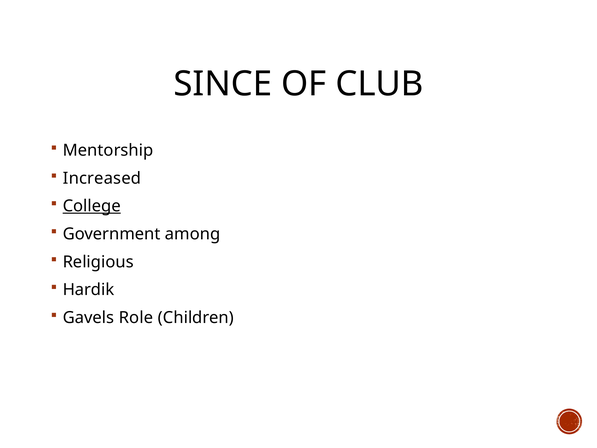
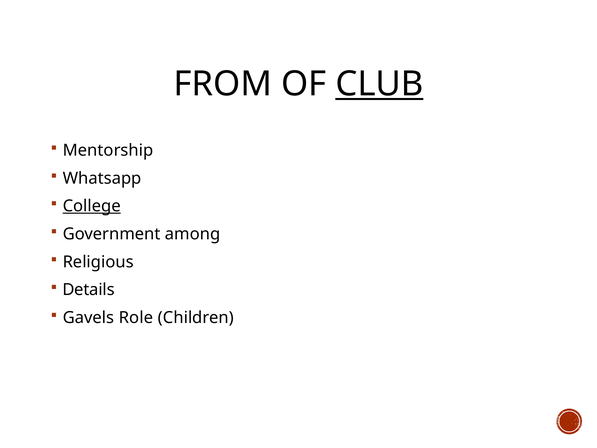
SINCE: SINCE -> FROM (223, 84)
CLUB underline: none -> present (380, 84)
Increased: Increased -> Whatsapp (102, 178)
Hardik: Hardik -> Details (89, 290)
